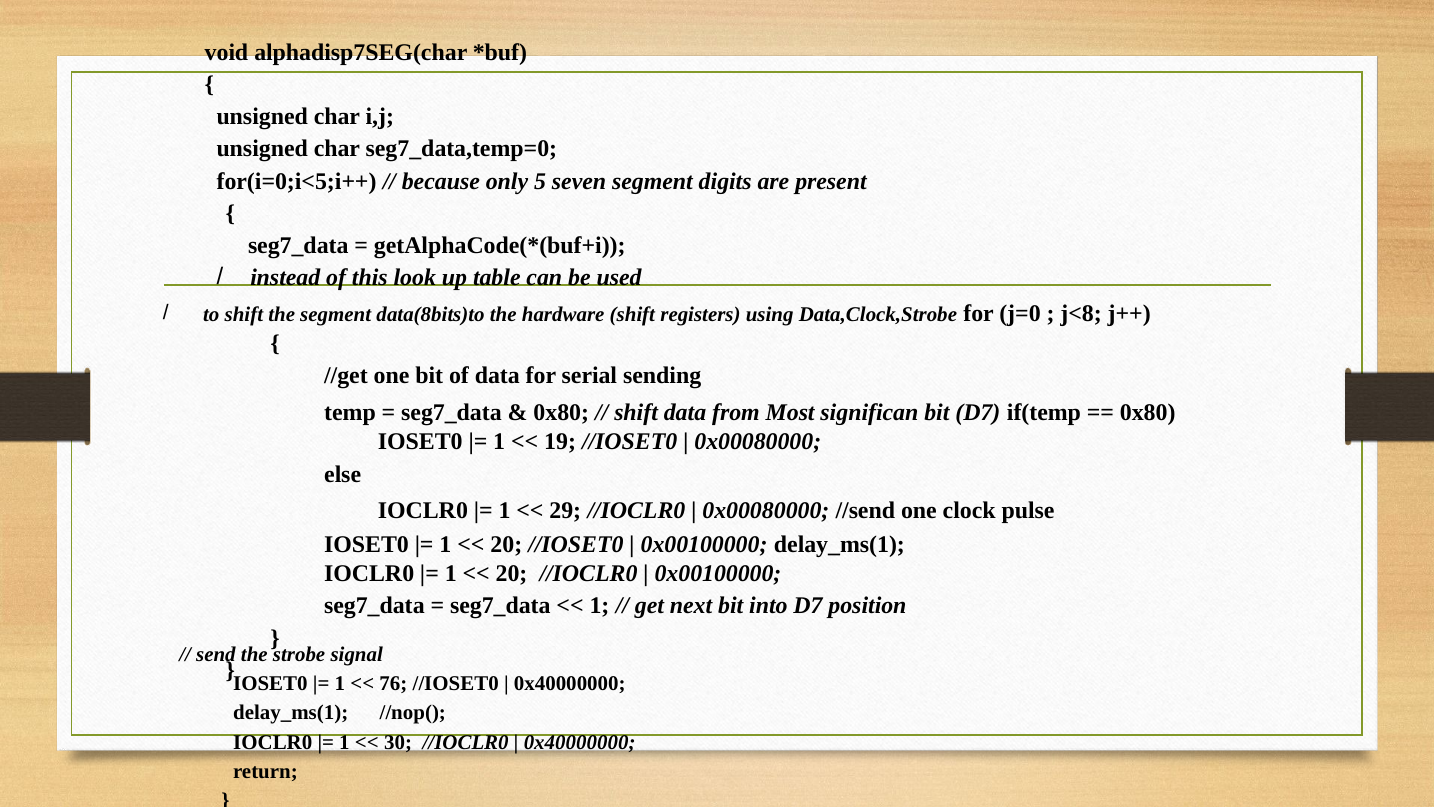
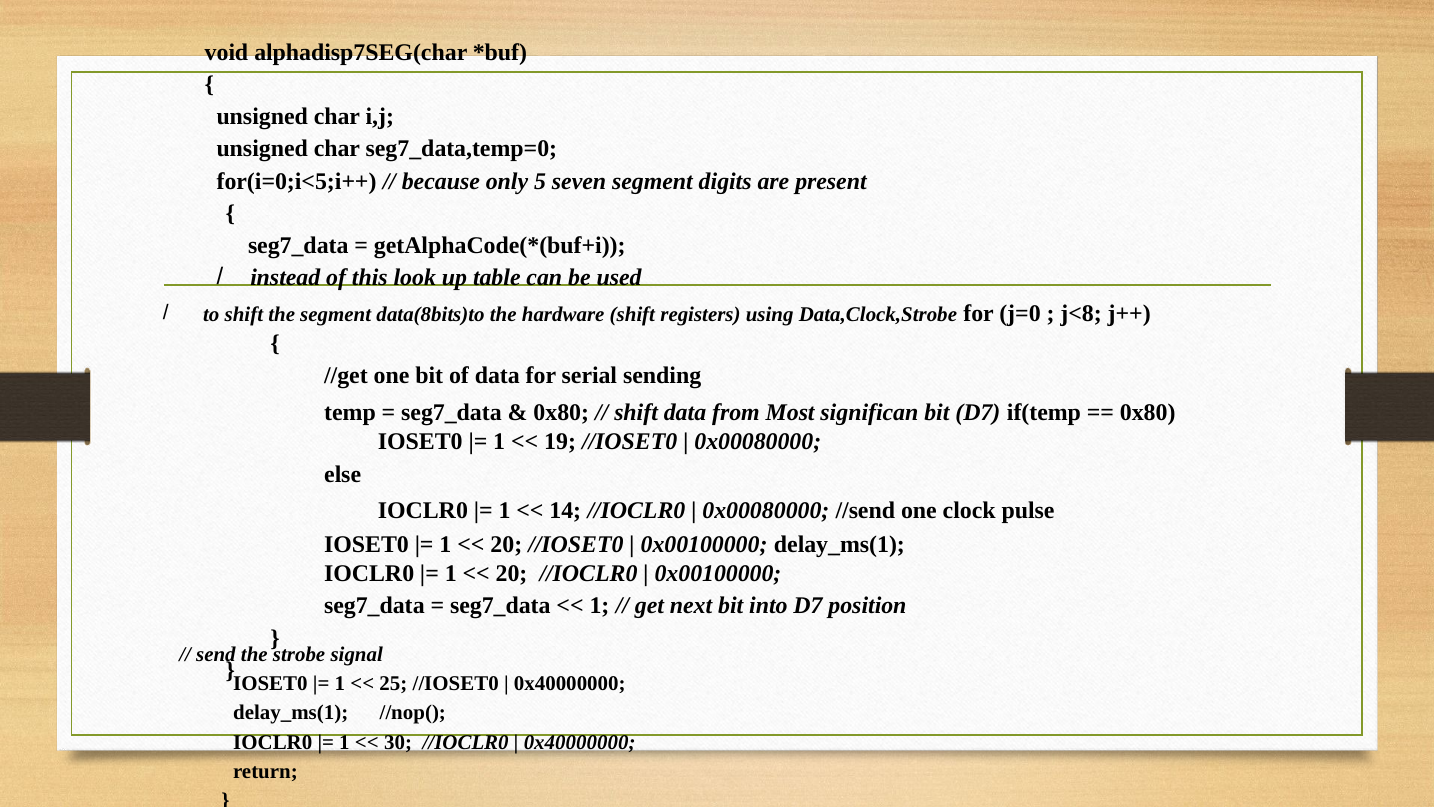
29: 29 -> 14 (565, 510)
76: 76 -> 25 (393, 684)
